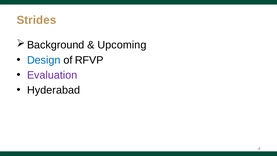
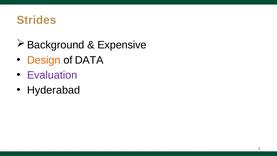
Upcoming: Upcoming -> Expensive (122, 45)
Design colour: blue -> orange (44, 60)
RFVP: RFVP -> DATA (89, 60)
